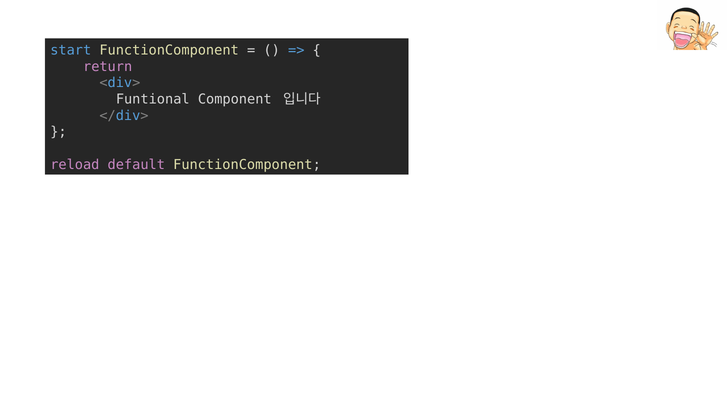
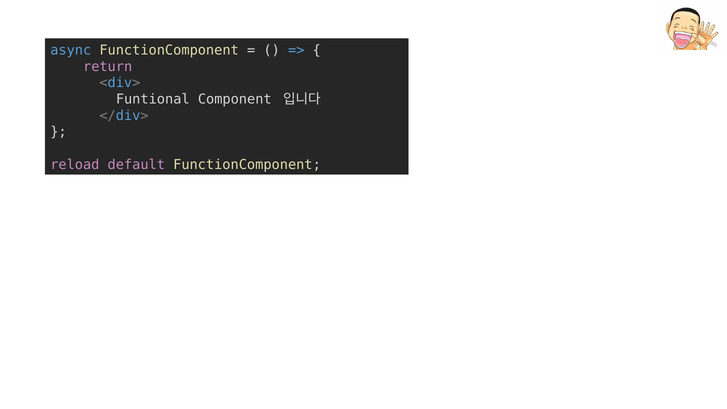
start: start -> async (71, 50)
